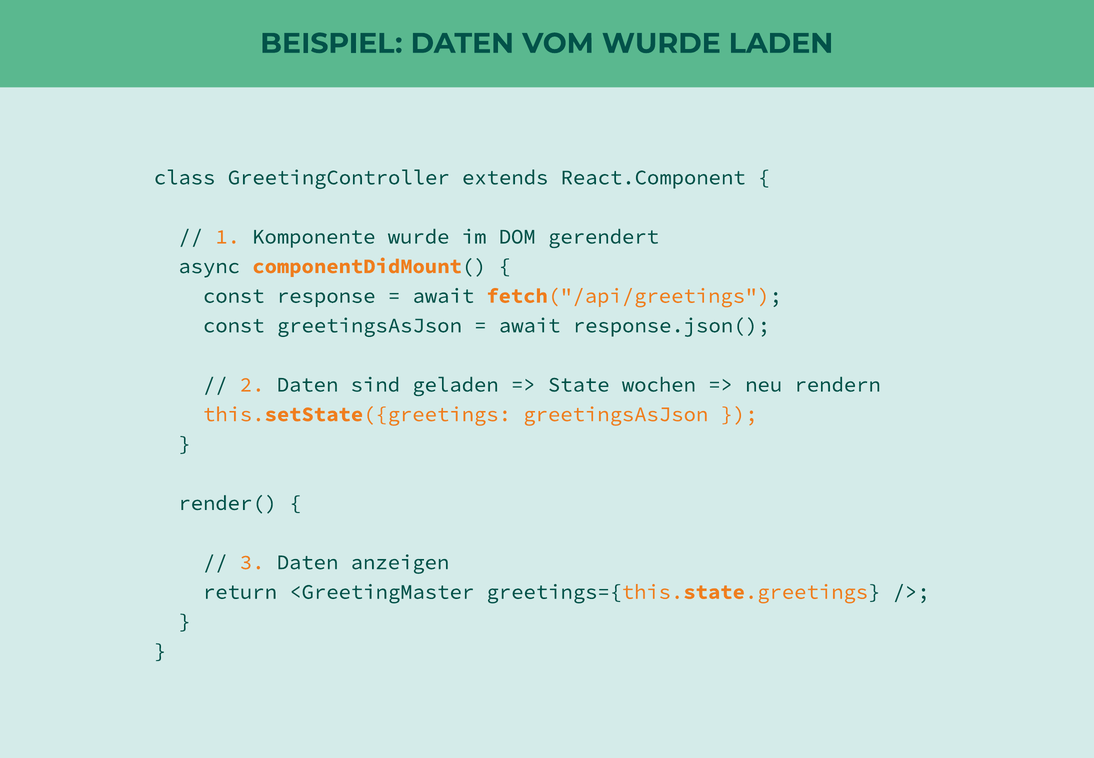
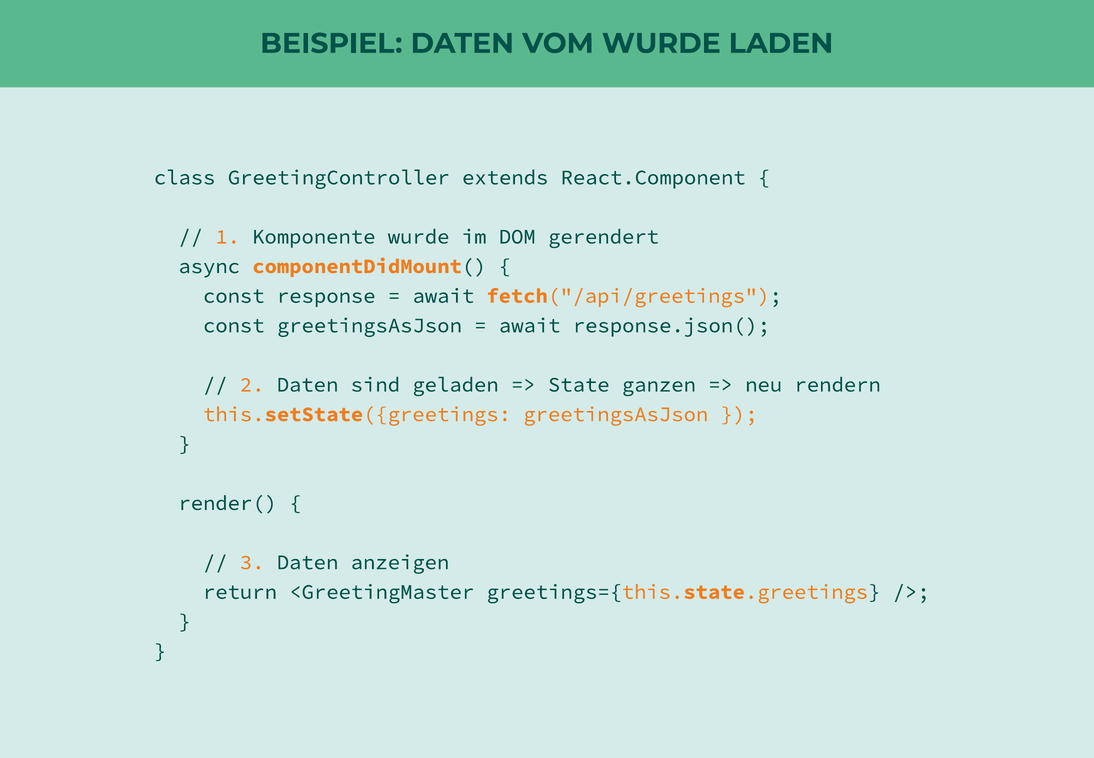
wochen: wochen -> ganzen (659, 384)
